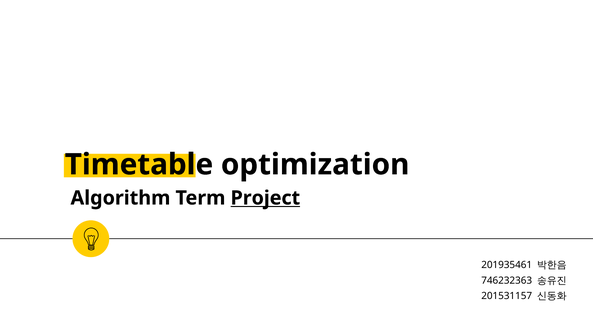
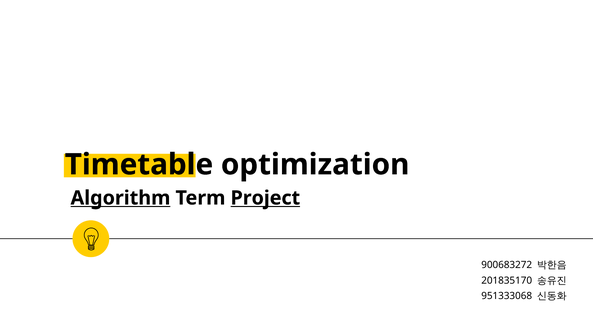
Algorithm underline: none -> present (120, 198)
201935461: 201935461 -> 900683272 (507, 265)
746232363: 746232363 -> 201835170 (507, 280)
201531157: 201531157 -> 951333068 (507, 296)
